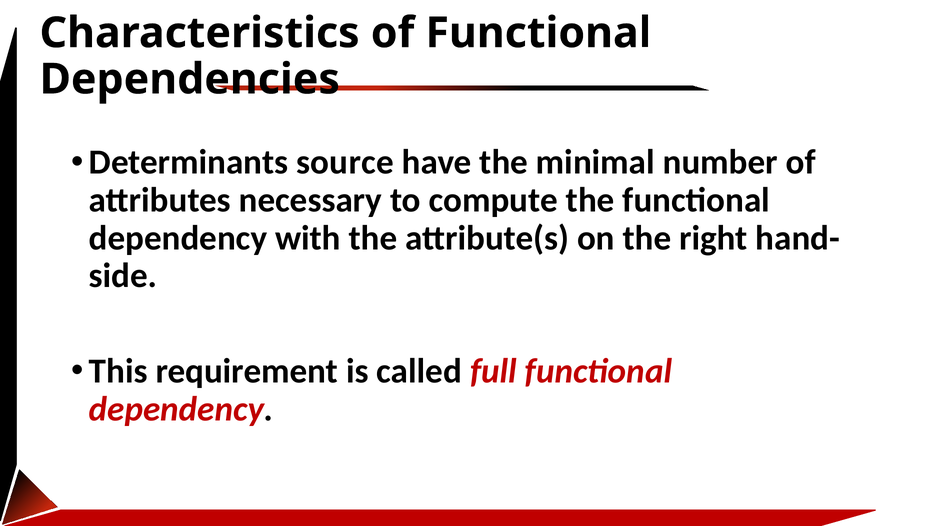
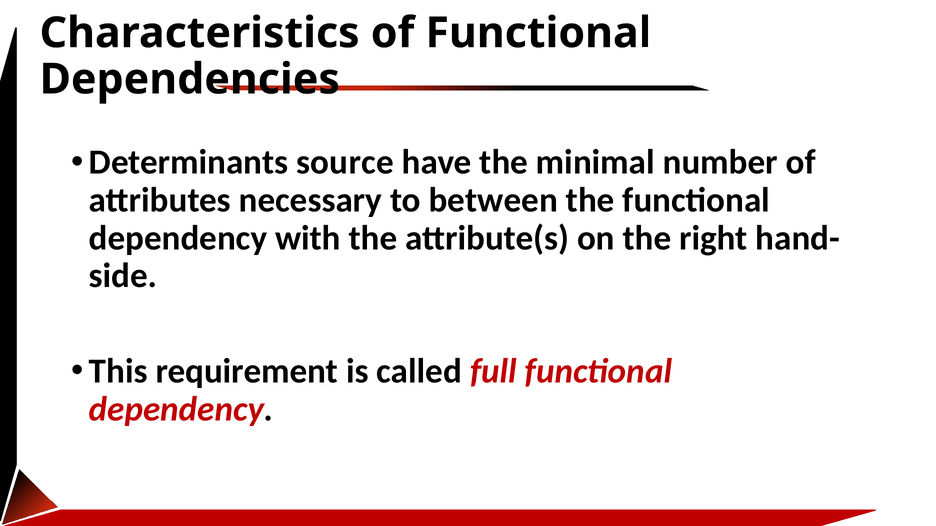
compute: compute -> between (493, 200)
